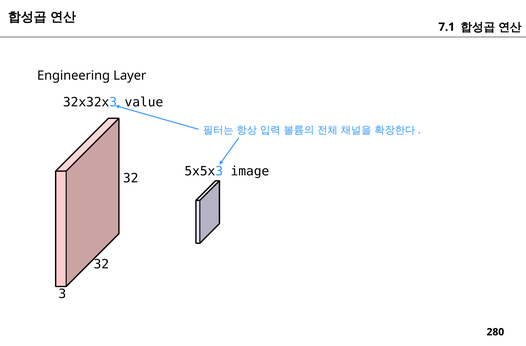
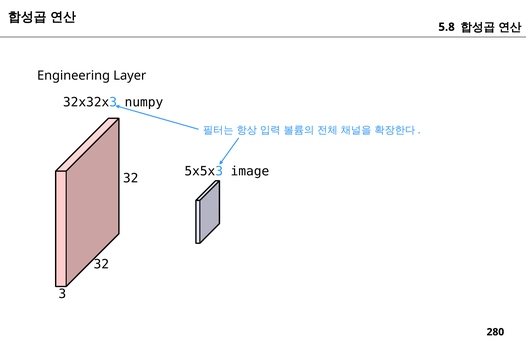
7.1: 7.1 -> 5.8 (447, 27)
value: value -> numpy (144, 102)
